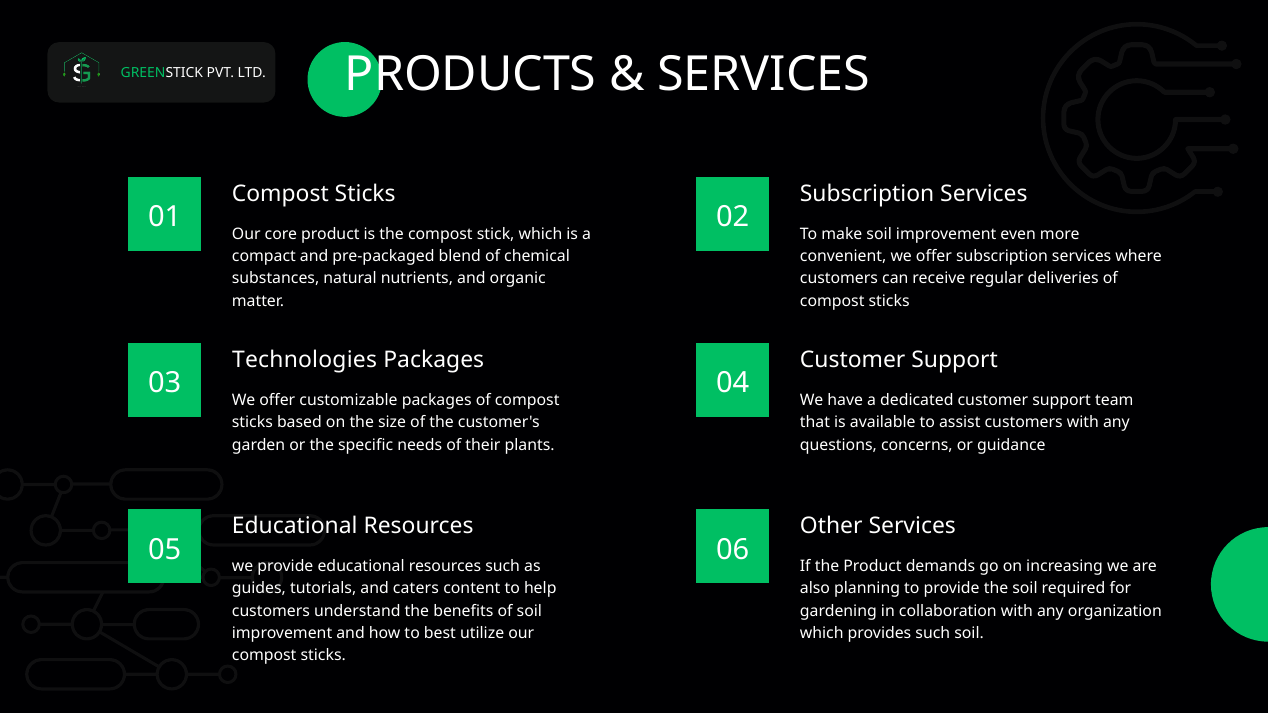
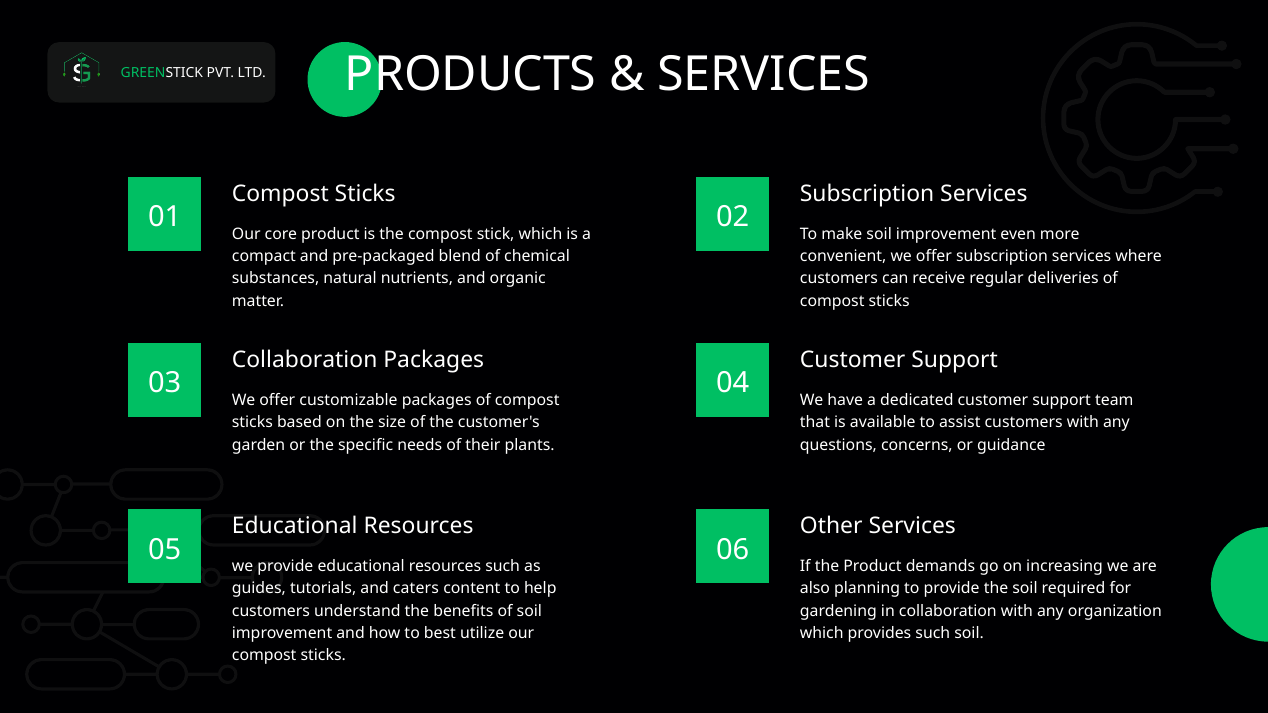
Technologies: Technologies -> Collaboration (305, 360)
